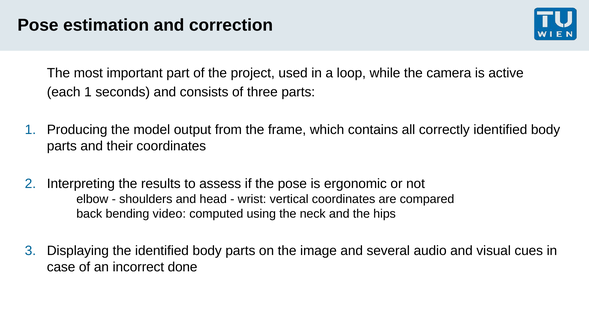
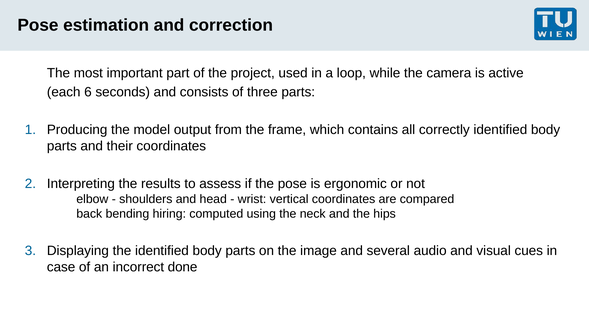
each 1: 1 -> 6 (88, 92)
video: video -> hiring (169, 214)
